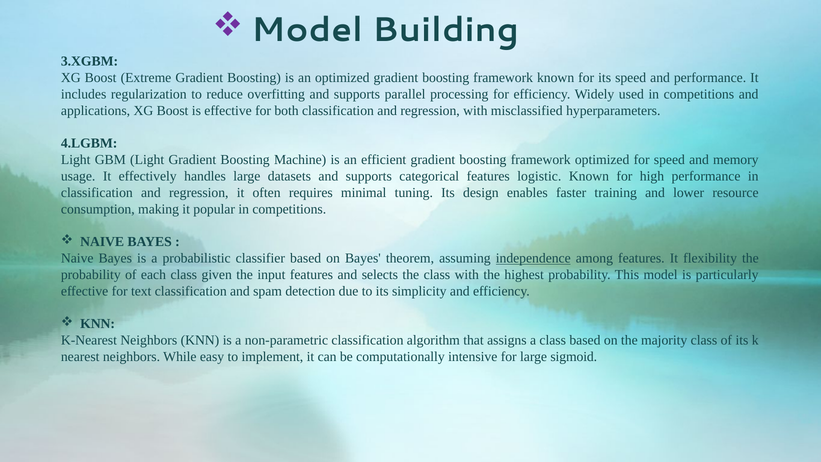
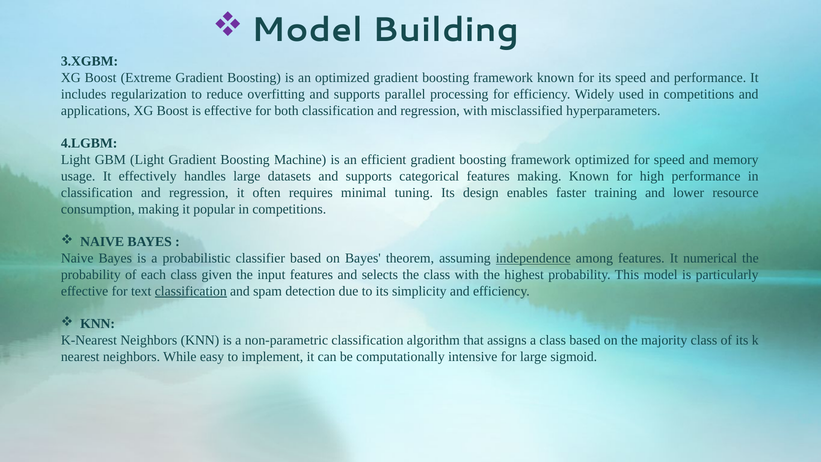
features logistic: logistic -> making (539, 176)
flexibility: flexibility -> numerical (710, 258)
classification underline: none -> present (191, 291)
